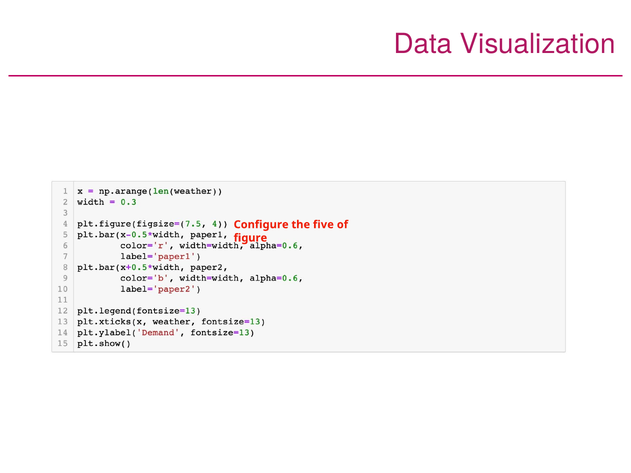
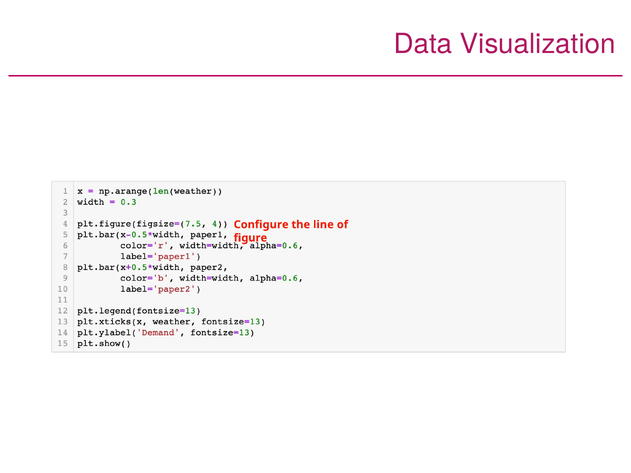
five: five -> line (323, 225)
